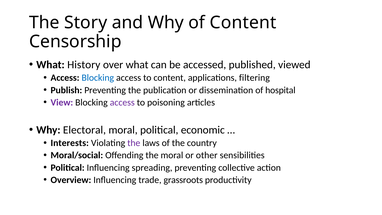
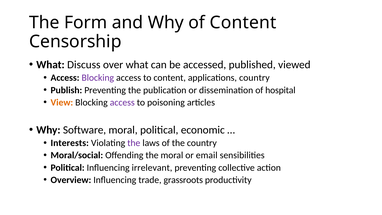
Story: Story -> Form (86, 23)
History: History -> Discuss (84, 65)
Blocking colour: blue -> purple (98, 78)
applications filtering: filtering -> country (254, 78)
View colour: purple -> orange (62, 102)
Electoral: Electoral -> Software (85, 130)
other: other -> email (207, 155)
spreading: spreading -> irrelevant (152, 168)
